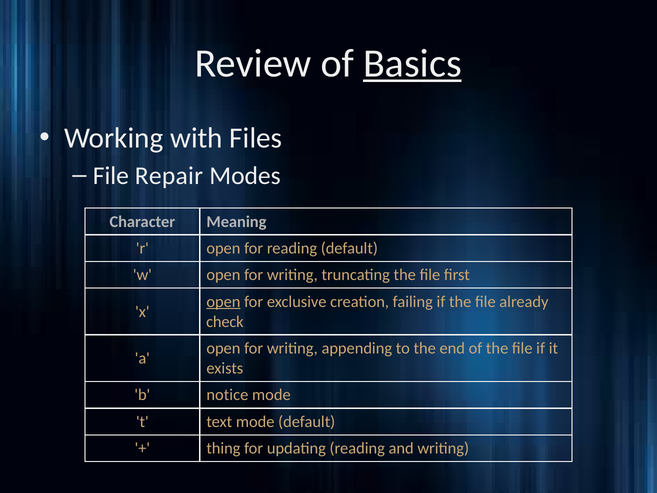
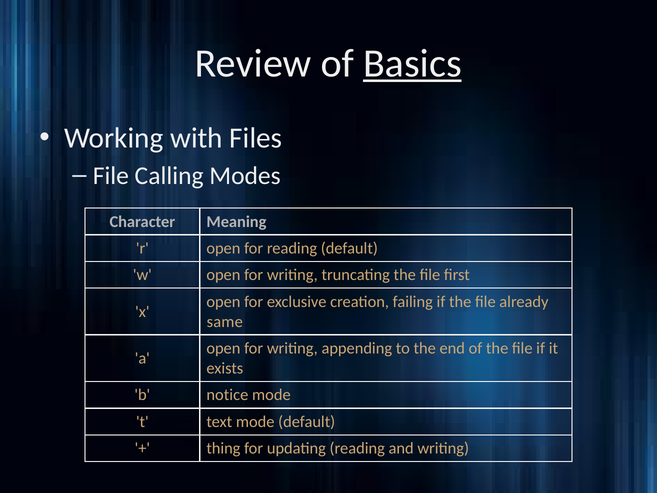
Repair: Repair -> Calling (169, 176)
open underline: present -> none (223, 301)
check: check -> same (225, 322)
